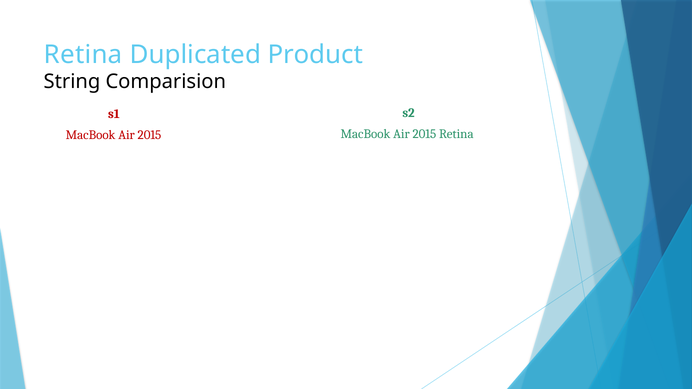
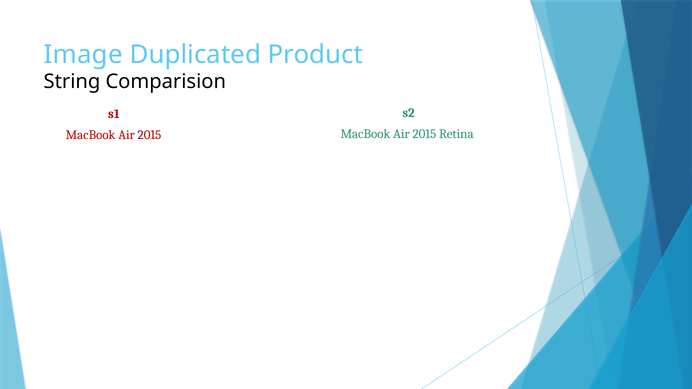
Retina: Retina -> Image (83, 55)
